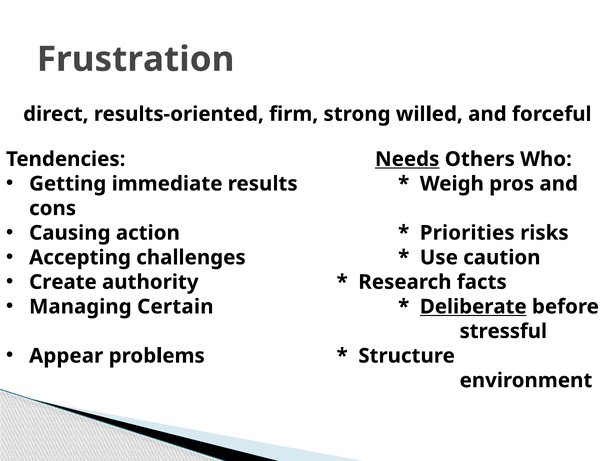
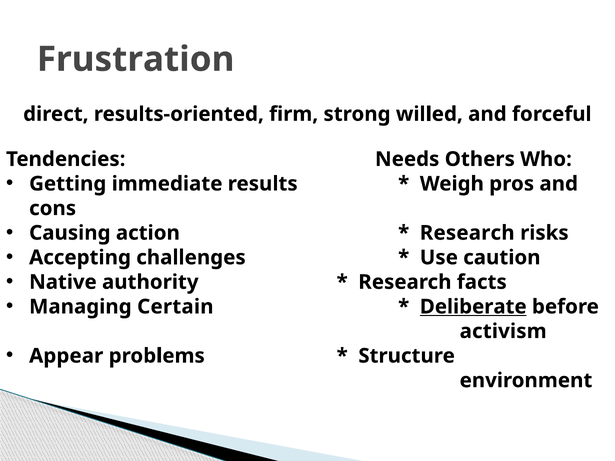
Needs underline: present -> none (407, 159)
Priorities: Priorities -> Research (467, 233)
Create: Create -> Native (63, 282)
stressful: stressful -> activism (503, 331)
